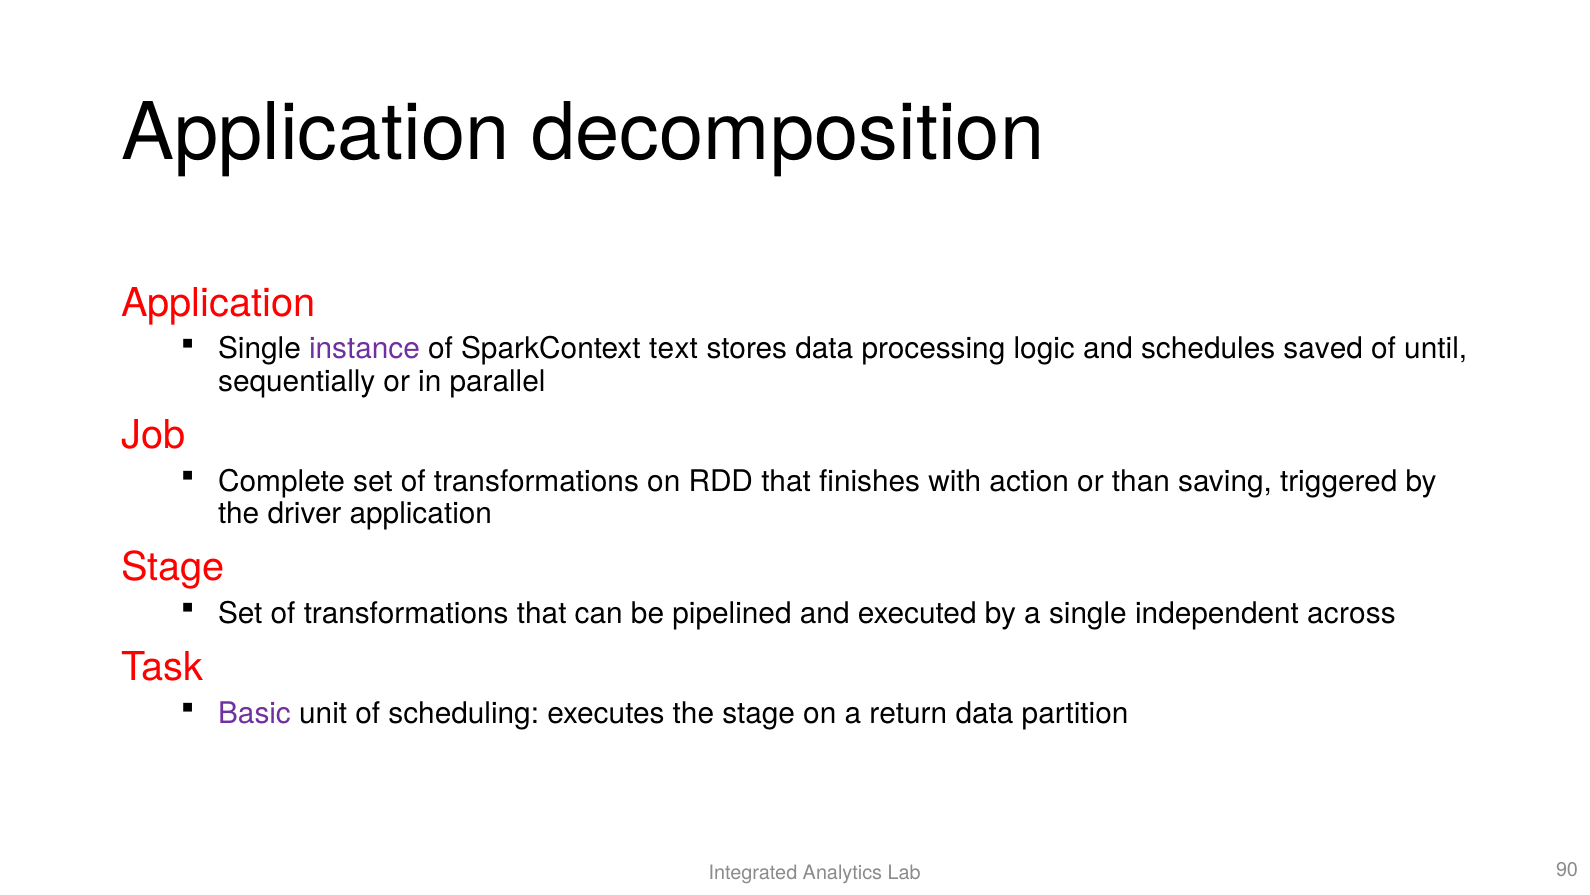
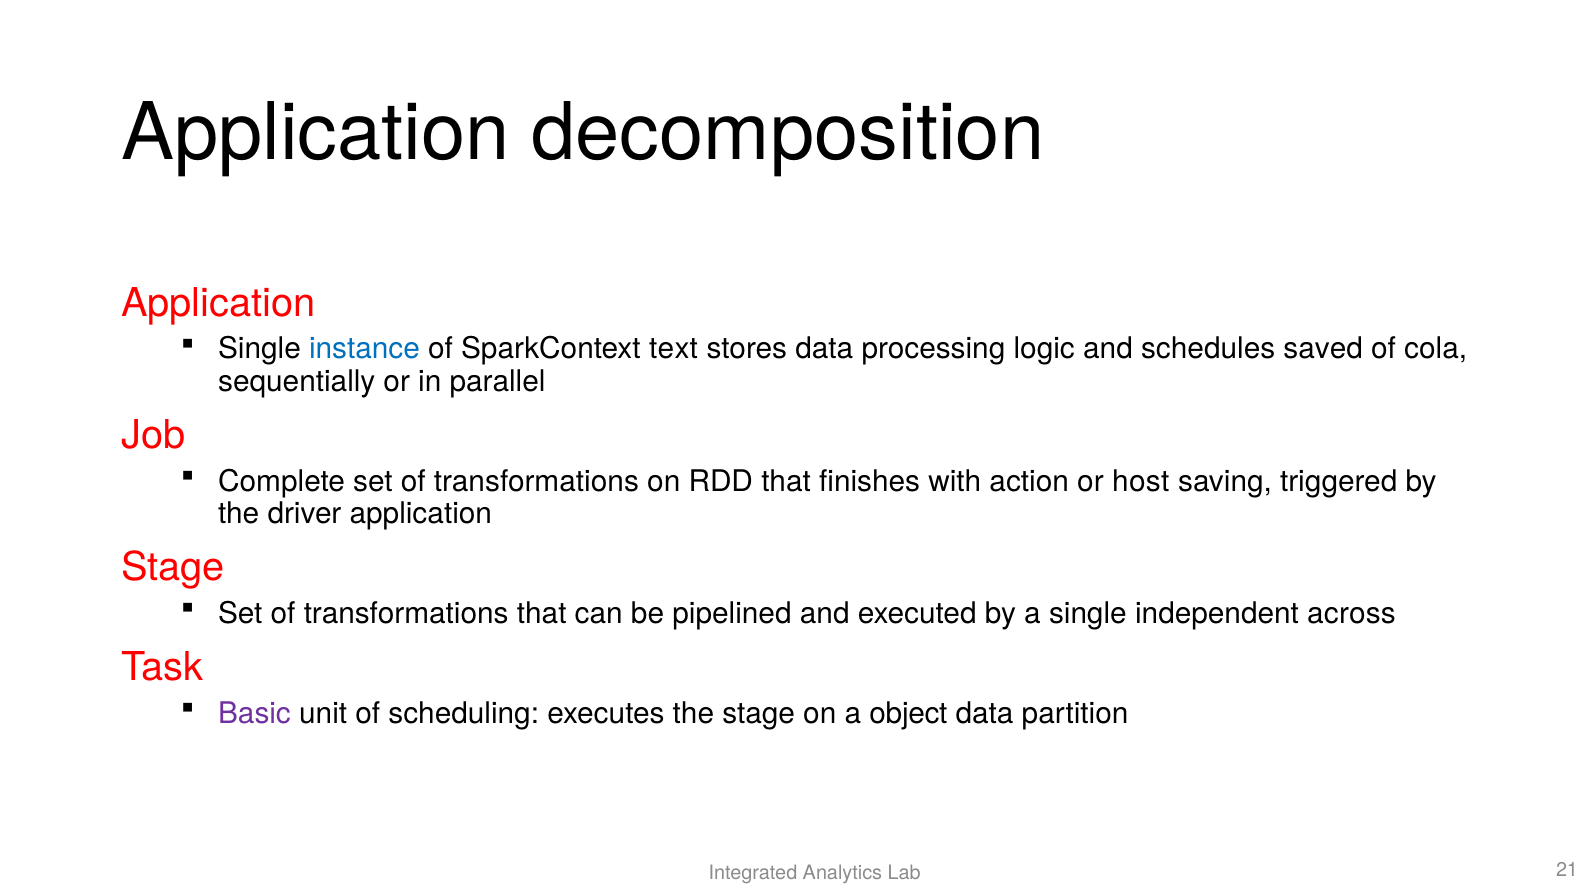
instance colour: purple -> blue (365, 349)
until: until -> cola (1436, 349)
than: than -> host (1141, 481)
return: return -> object (908, 713)
90: 90 -> 21 (1567, 870)
